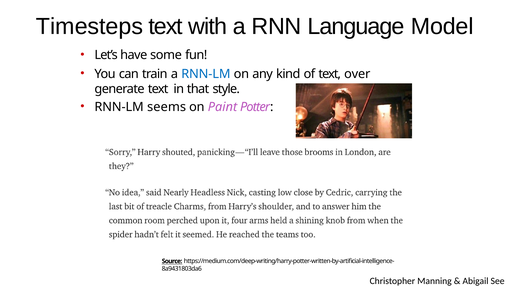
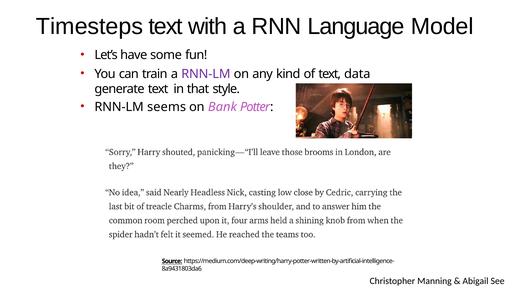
RNN-LM colour: blue -> purple (206, 74)
over: over -> data (357, 74)
Paint: Paint -> Bank (222, 107)
